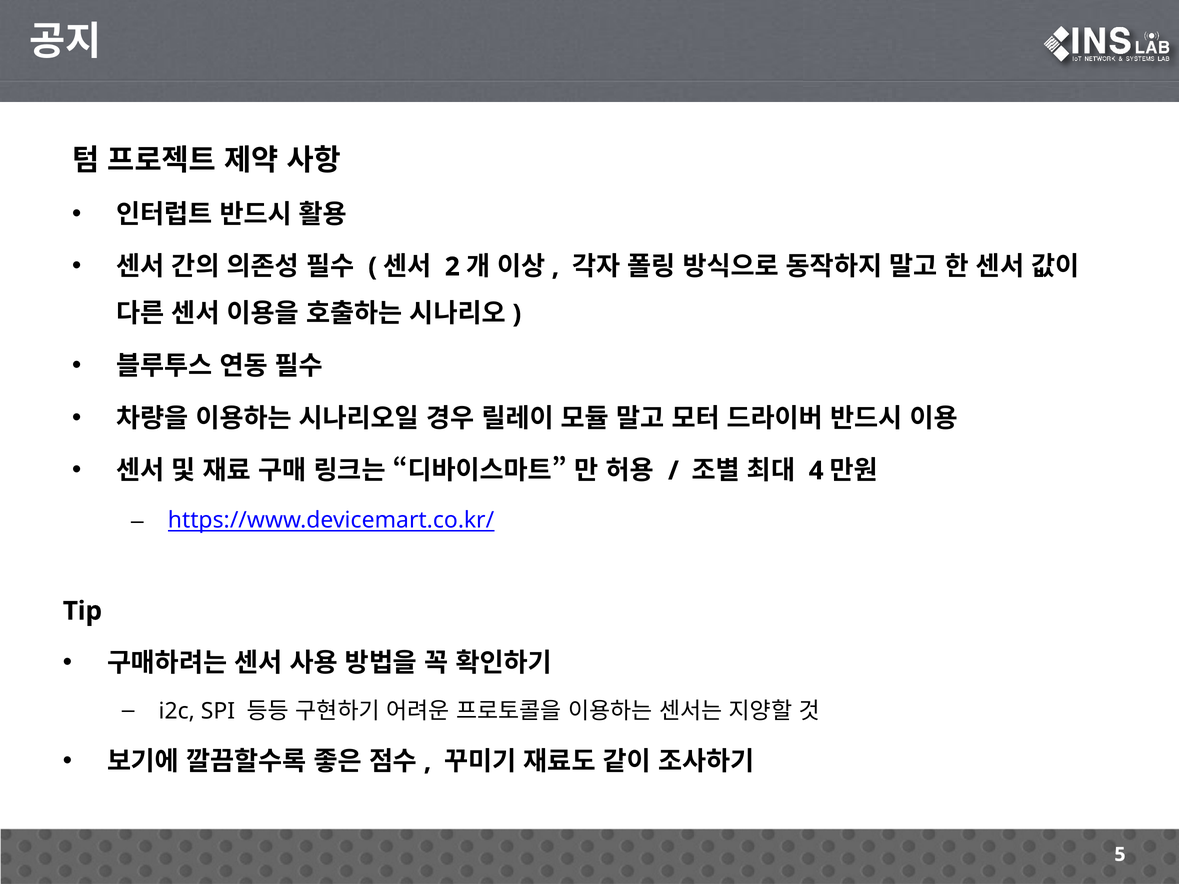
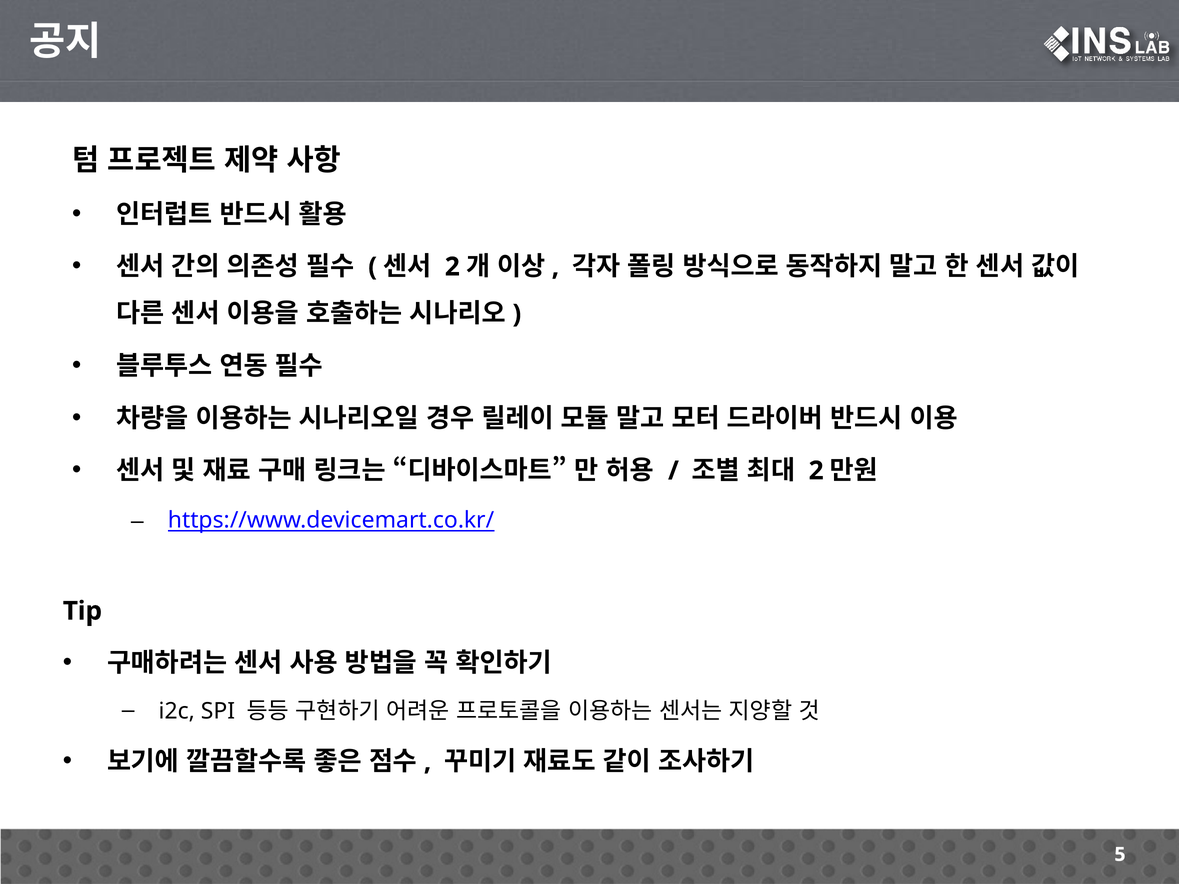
4: 4 -> 2 (816, 471)
